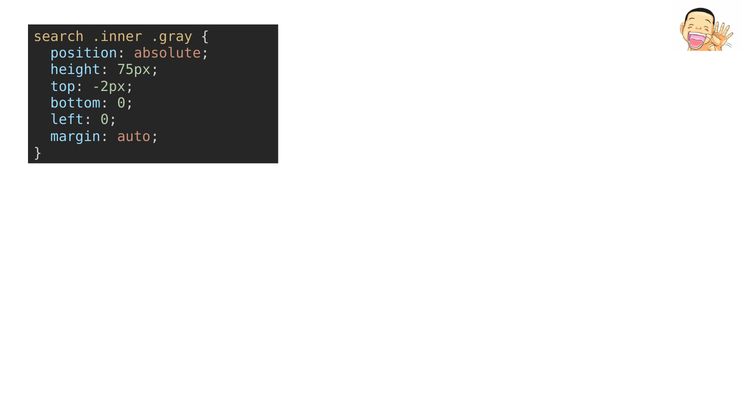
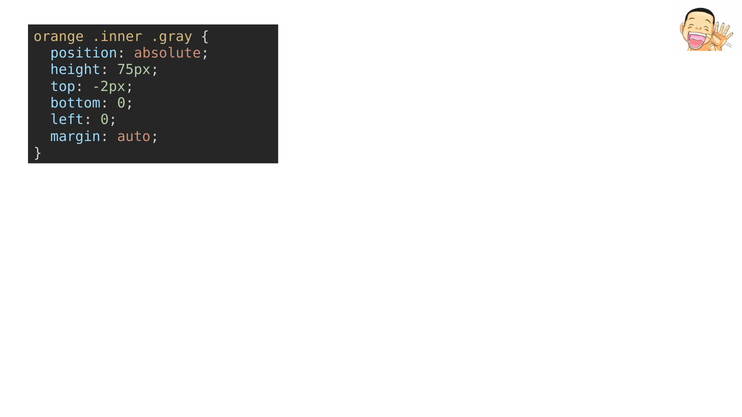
search: search -> orange (59, 37)
